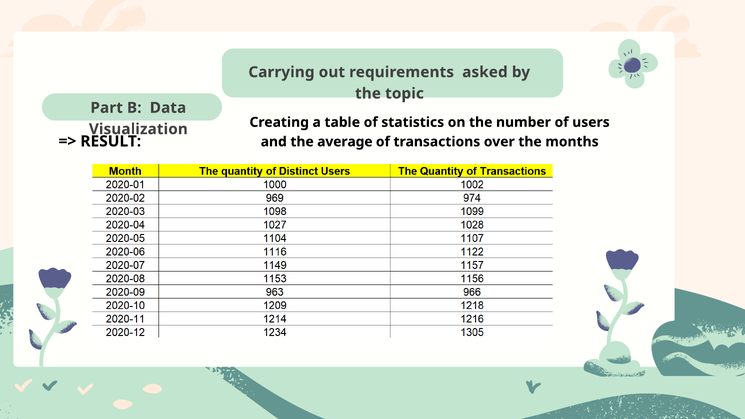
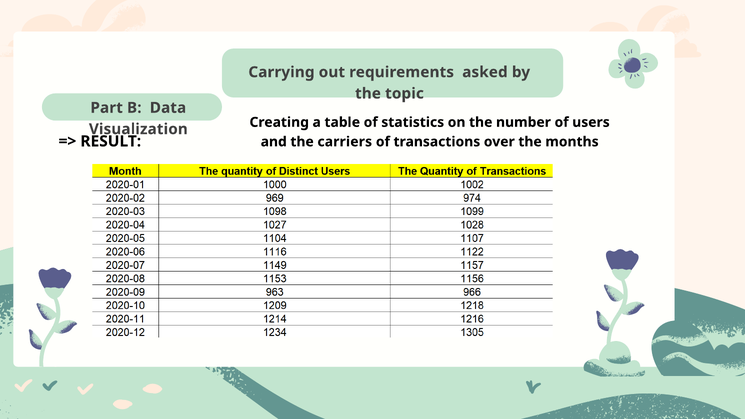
average: average -> carriers (345, 142)
